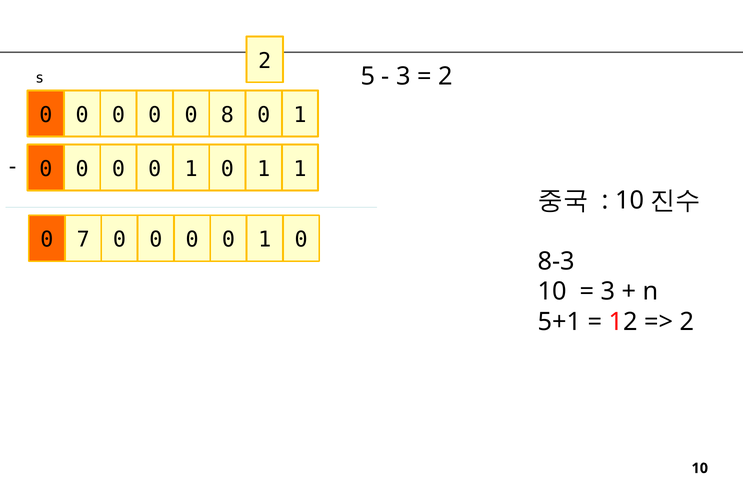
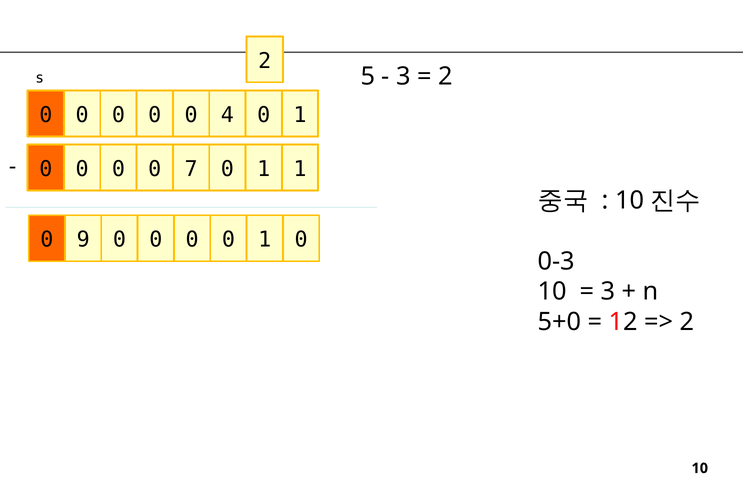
8: 8 -> 4 (227, 115)
1: 1 -> 7 (191, 169)
7: 7 -> 9 (83, 240)
8-3: 8-3 -> 0-3 (556, 261)
5+1: 5+1 -> 5+0 (560, 322)
